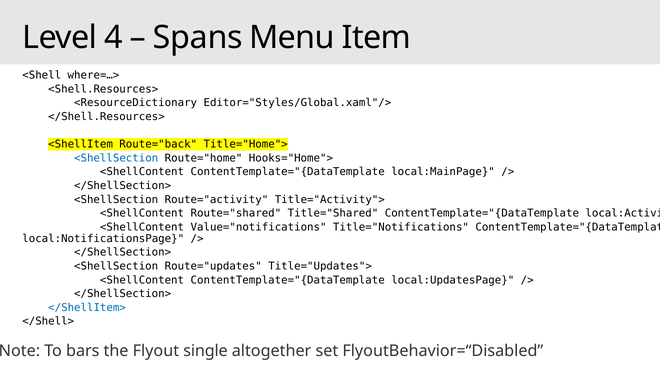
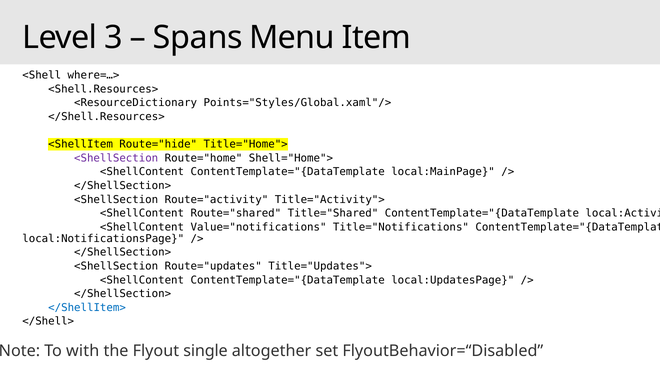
4: 4 -> 3 (113, 38)
Editor="Styles/Global.xaml"/>: Editor="Styles/Global.xaml"/> -> Points="Styles/Global.xaml"/> (297, 103)
Route="back: Route="back -> Route="hide (158, 144)
<ShellSection colour: blue -> purple (116, 158)
Hooks="Home">: Hooks="Home"> -> Shell="Home"> (291, 158)
bars: bars -> with (83, 351)
